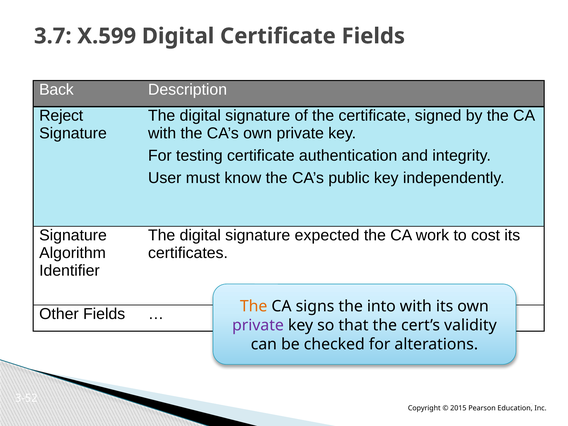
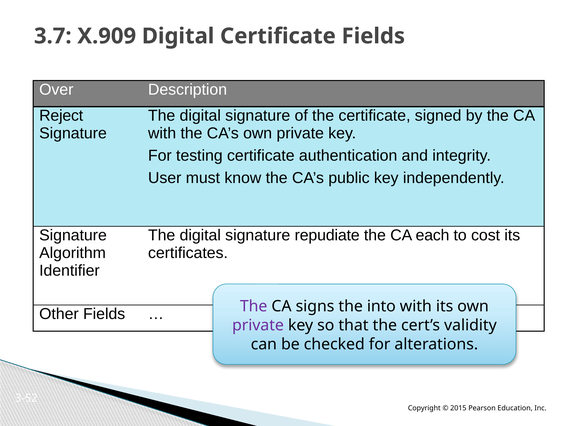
X.599: X.599 -> X.909 (107, 36)
Back: Back -> Over (56, 90)
expected: expected -> repudiate (327, 235)
work: work -> each (433, 235)
The colour: orange -> purple (254, 306)
